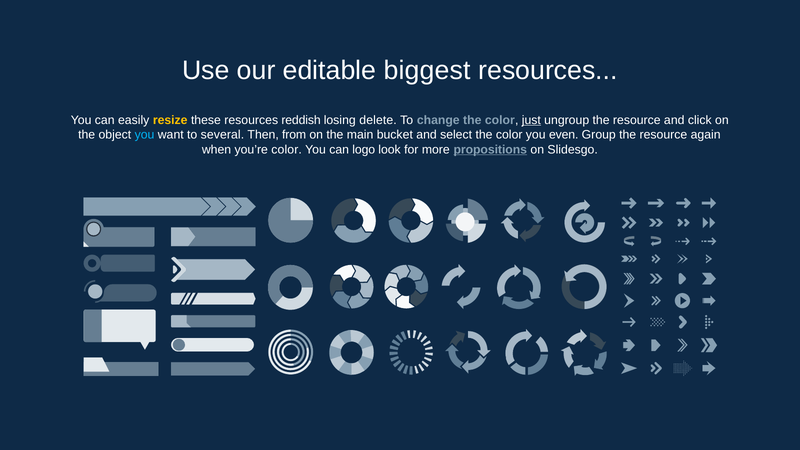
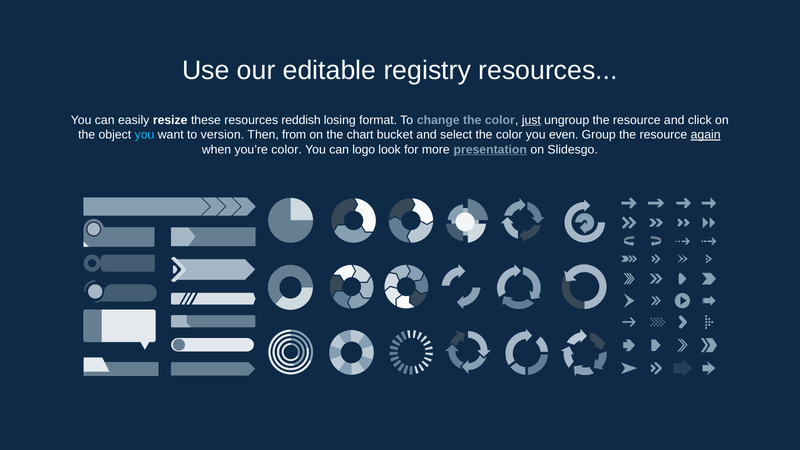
biggest: biggest -> registry (427, 71)
resize colour: yellow -> white (170, 120)
delete: delete -> format (378, 120)
several: several -> version (222, 135)
main: main -> chart (360, 135)
again underline: none -> present (706, 135)
propositions: propositions -> presentation (490, 149)
